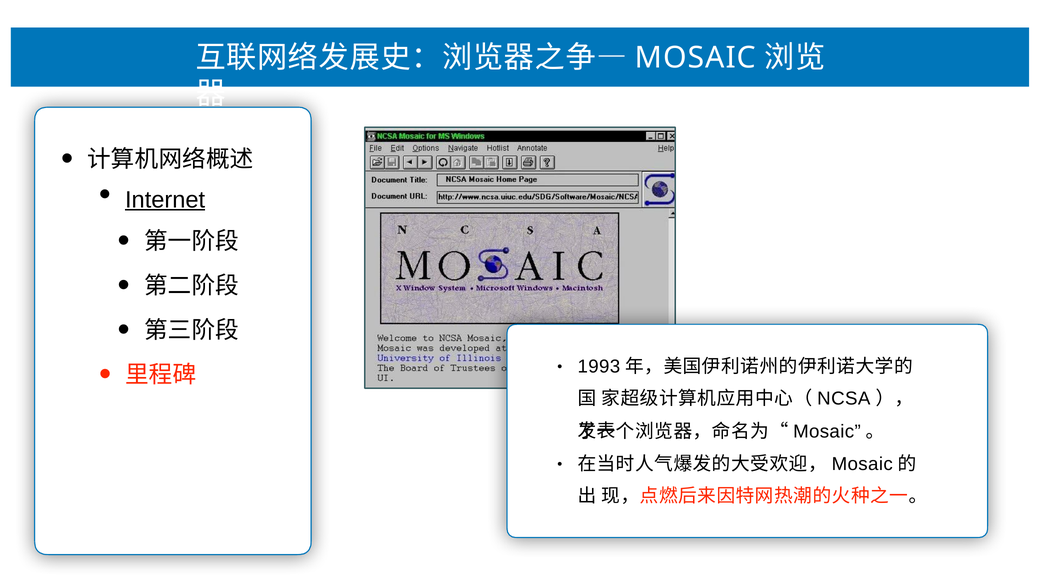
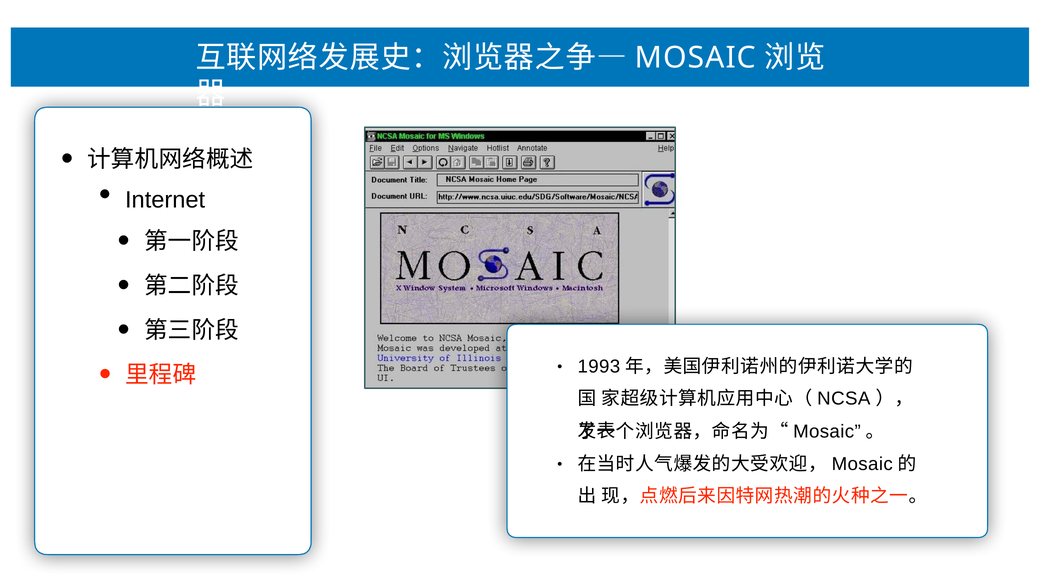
Internet underline: present -> none (165, 200)
